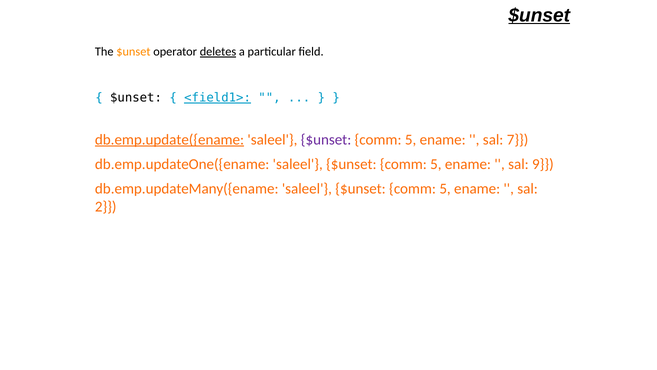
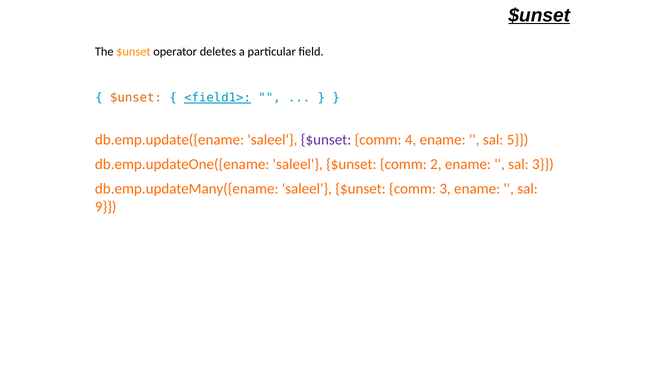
deletes underline: present -> none (218, 52)
$unset colour: black -> orange (136, 98)
db.emp.update({ename underline: present -> none (170, 139)
5: 5 -> 4 (411, 139)
7: 7 -> 5 (518, 139)
5: 5 -> 2 (436, 164)
sal 9: 9 -> 3 (543, 164)
5: 5 -> 3 (445, 189)
2: 2 -> 9 (106, 207)
